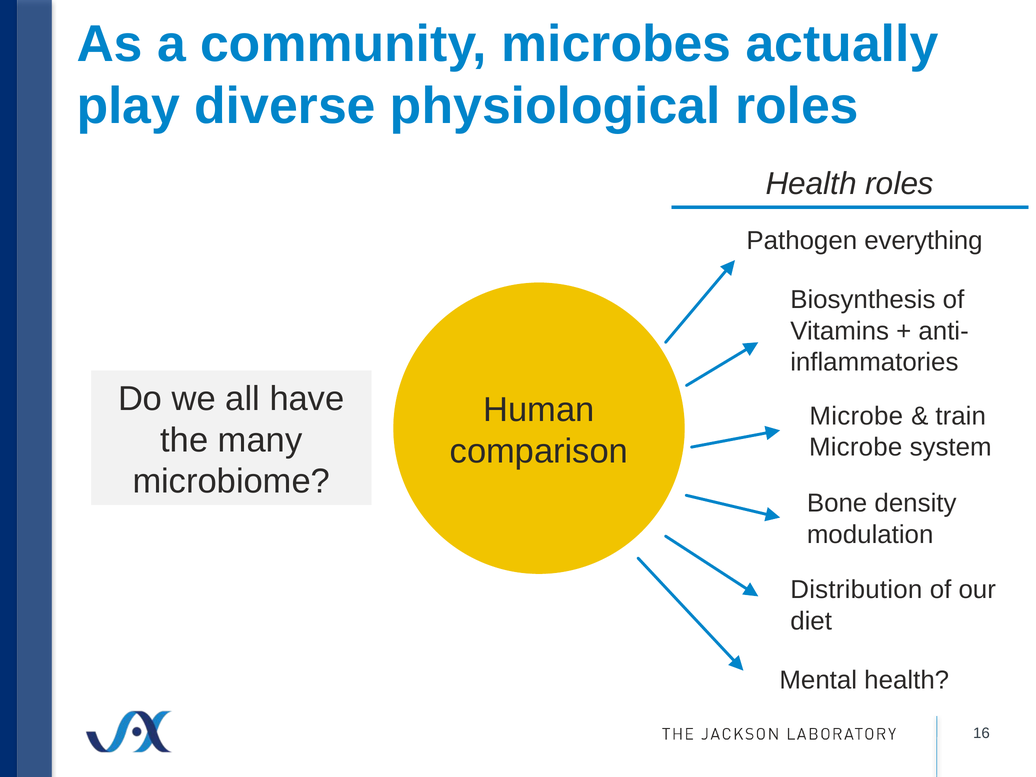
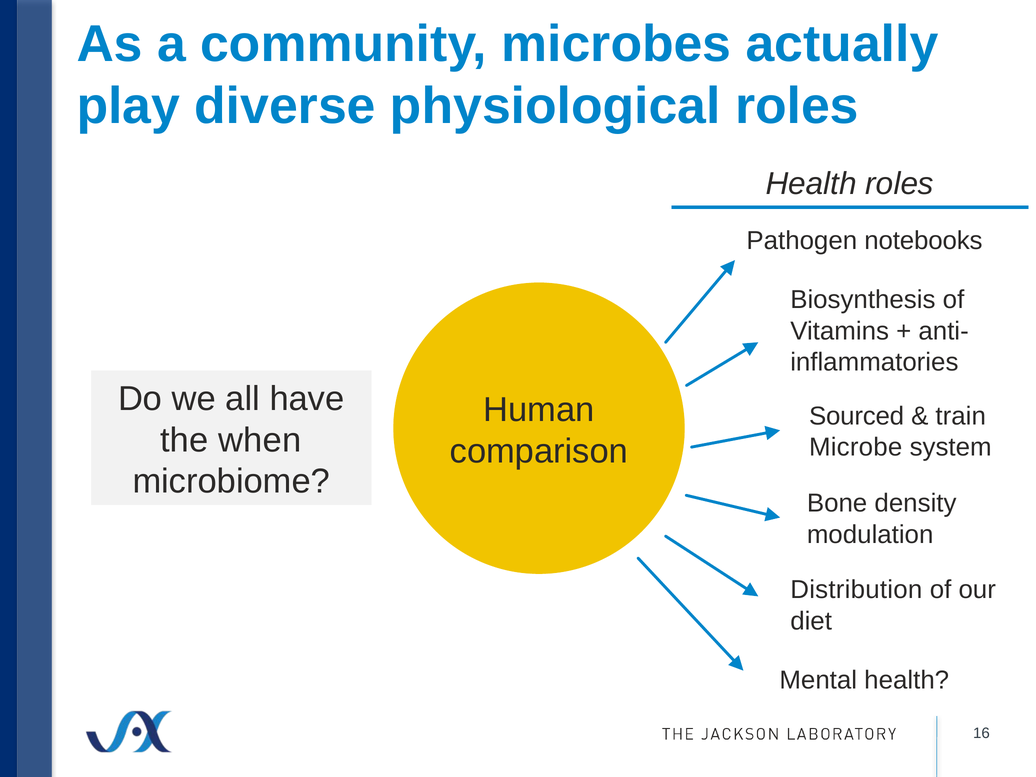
everything: everything -> notebooks (923, 241)
Microbe: Microbe -> Sourced (857, 416)
many: many -> when (260, 440)
